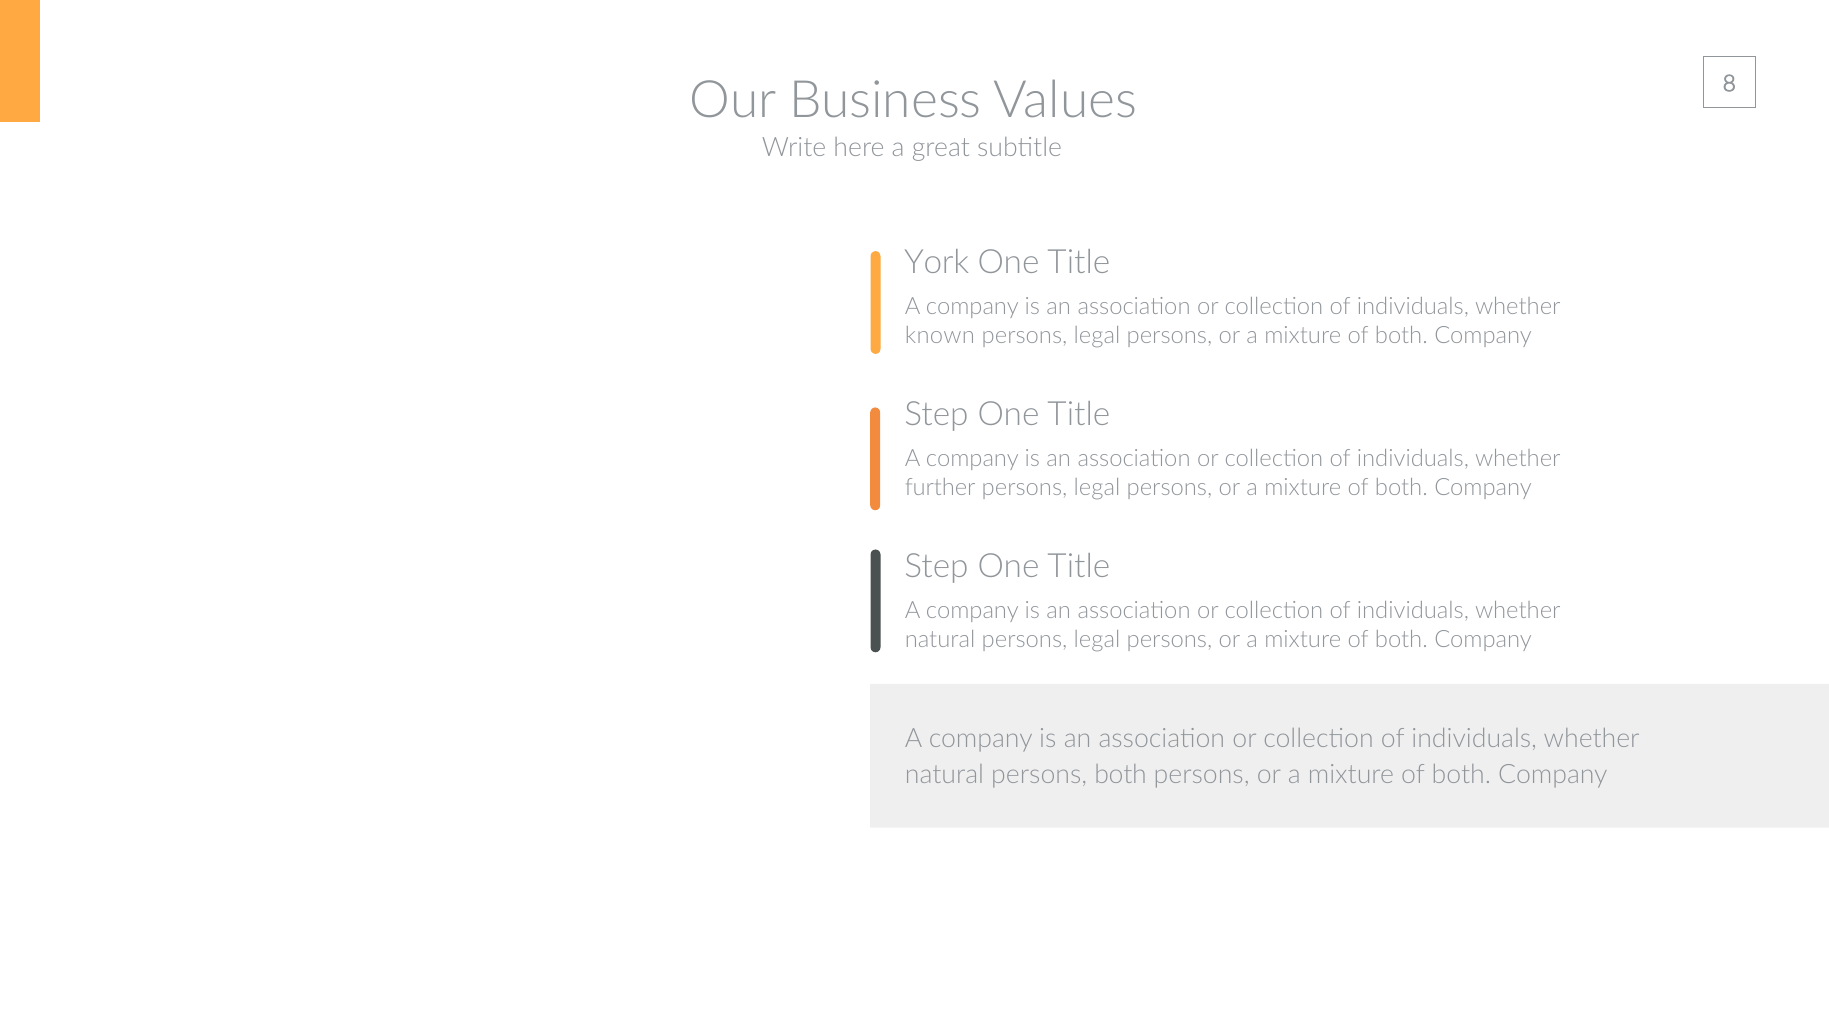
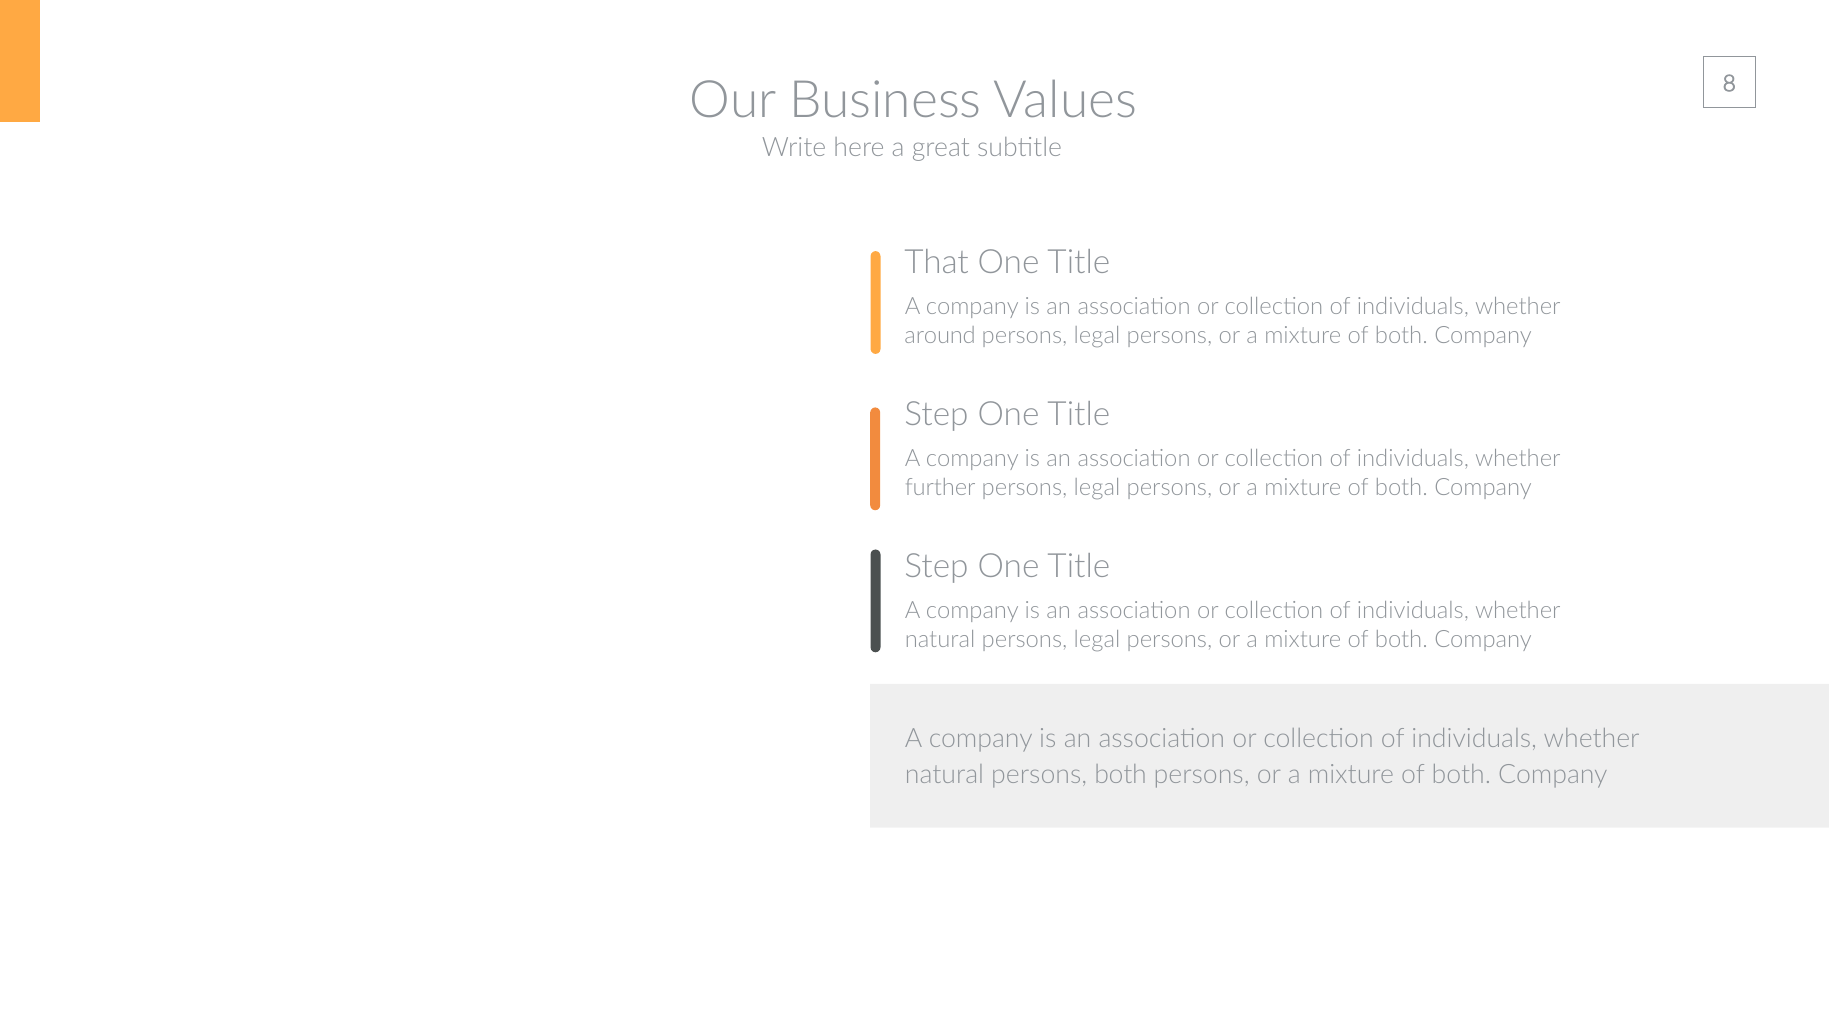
York: York -> That (937, 263)
known: known -> around (940, 335)
